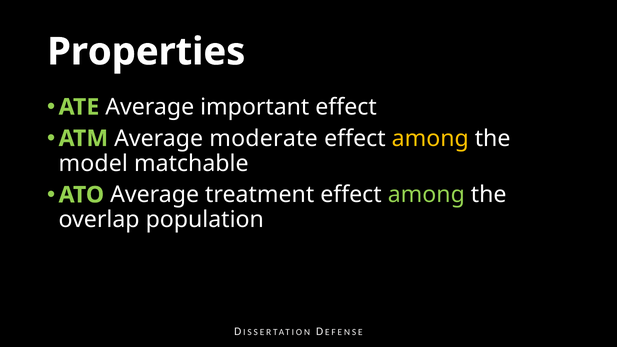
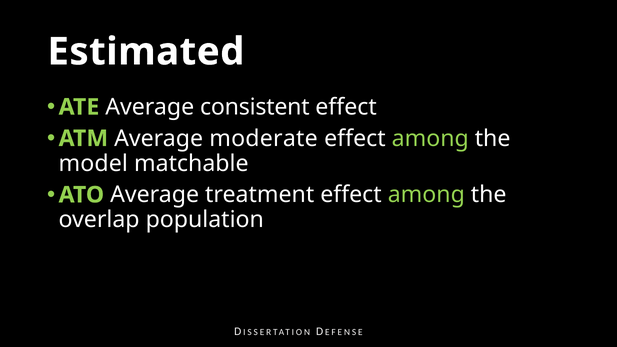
Properties: Properties -> Estimated (146, 52)
important: important -> consistent (255, 107)
among colour: yellow -> light green (430, 138)
